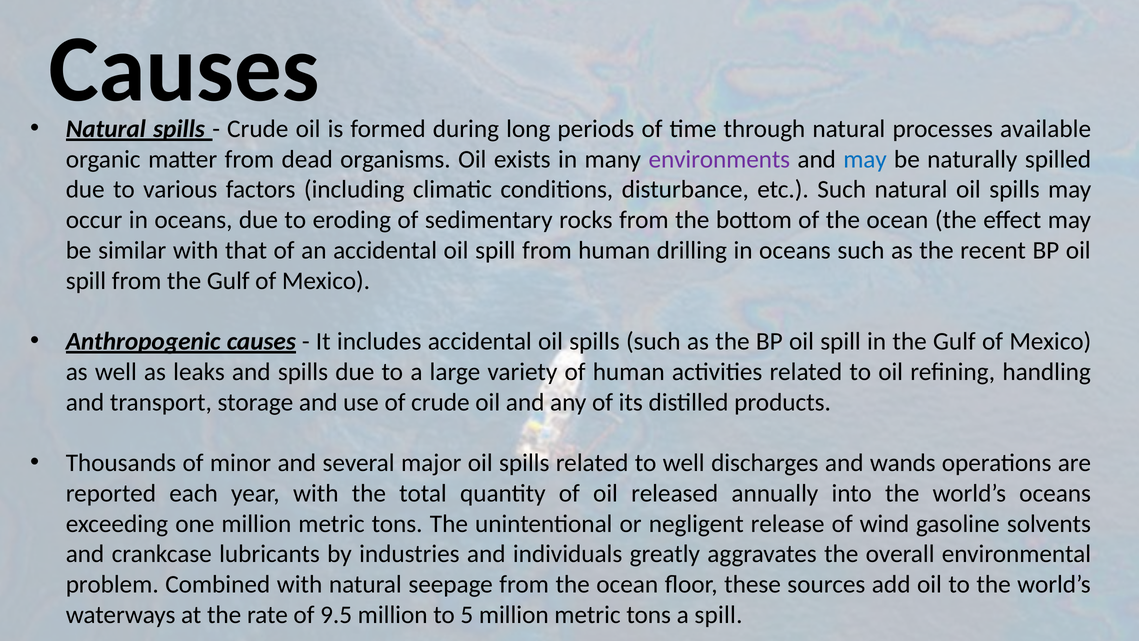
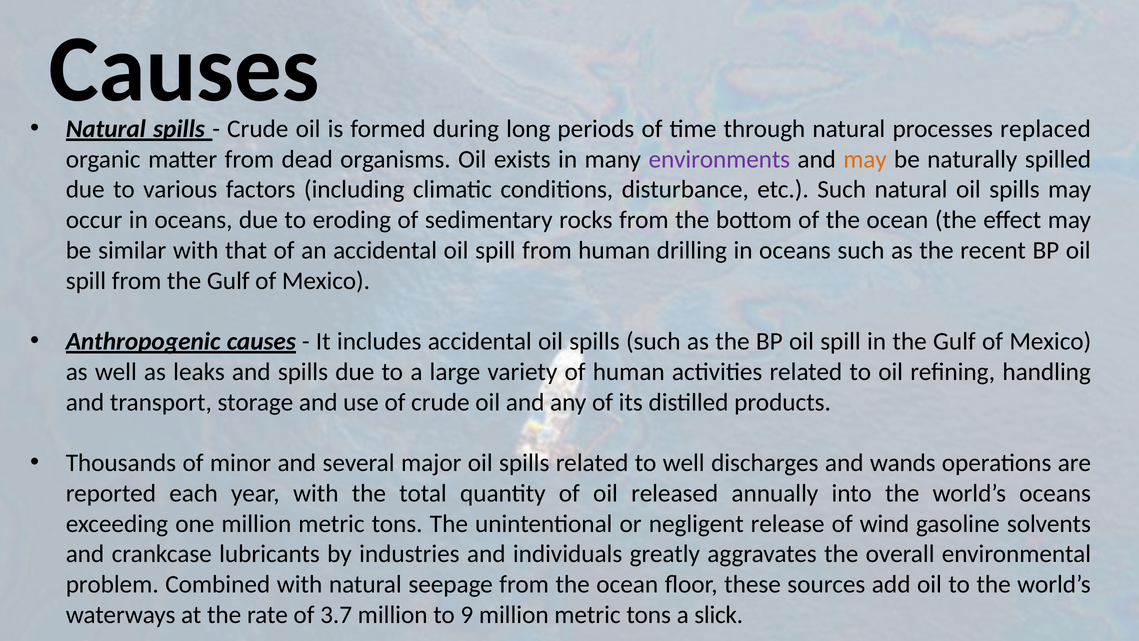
available: available -> replaced (1045, 129)
may colour: blue -> orange (865, 159)
9.5: 9.5 -> 3.7 (336, 615)
5: 5 -> 9 (467, 615)
a spill: spill -> slick (719, 615)
